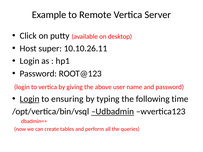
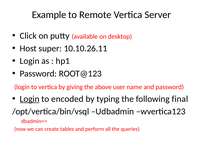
ensuring: ensuring -> encoded (67, 99)
time: time -> final (180, 99)
Udbadmin underline: present -> none (113, 112)
